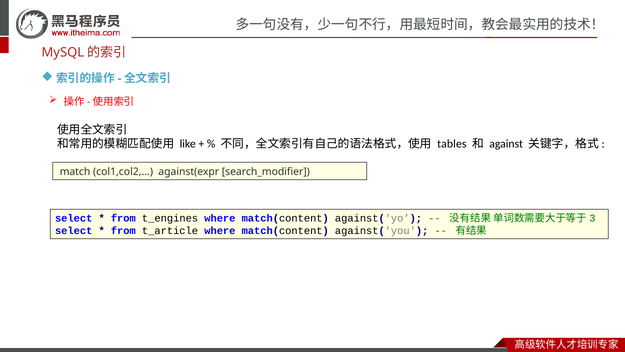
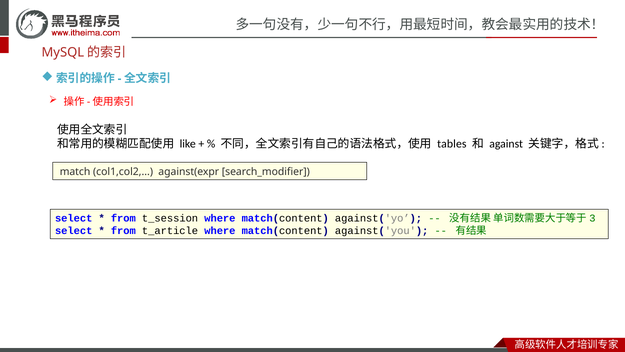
t_engines: t_engines -> t_session (170, 218)
